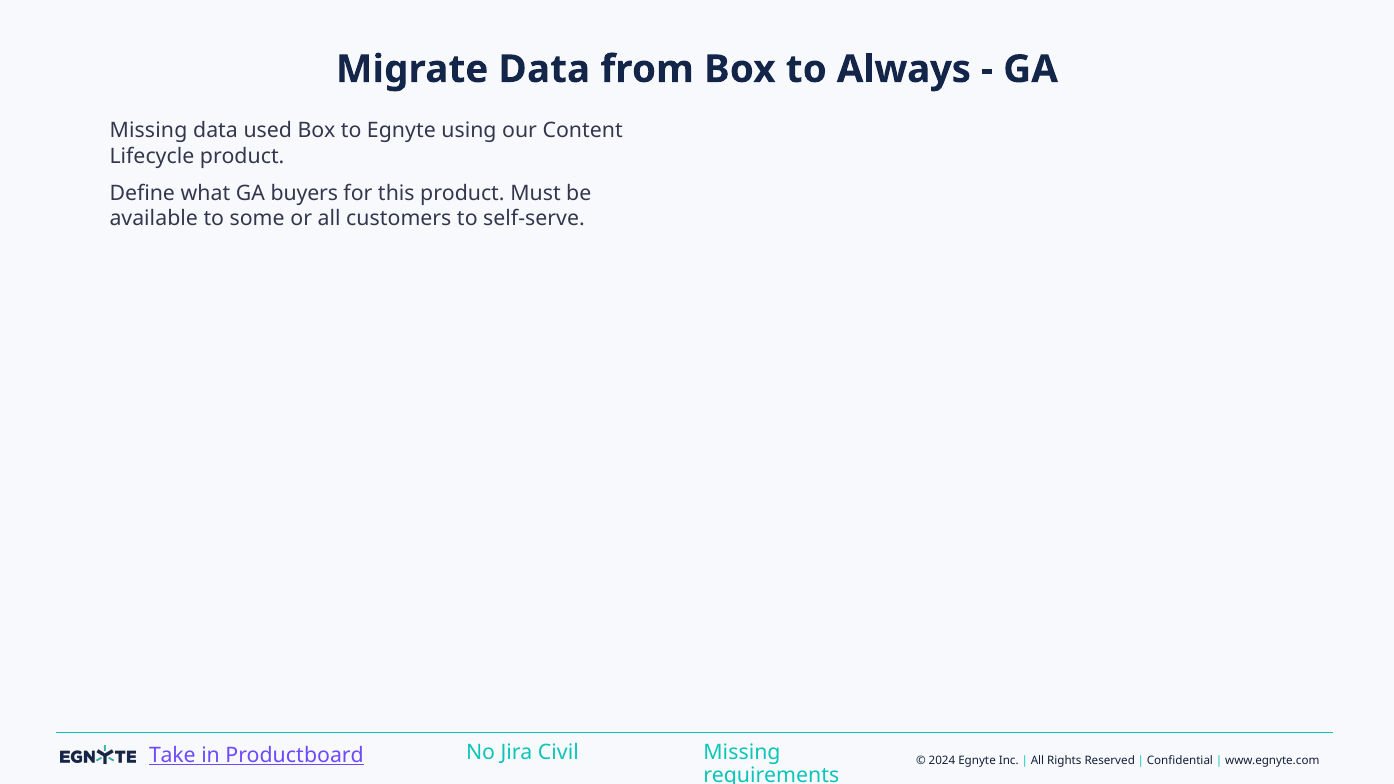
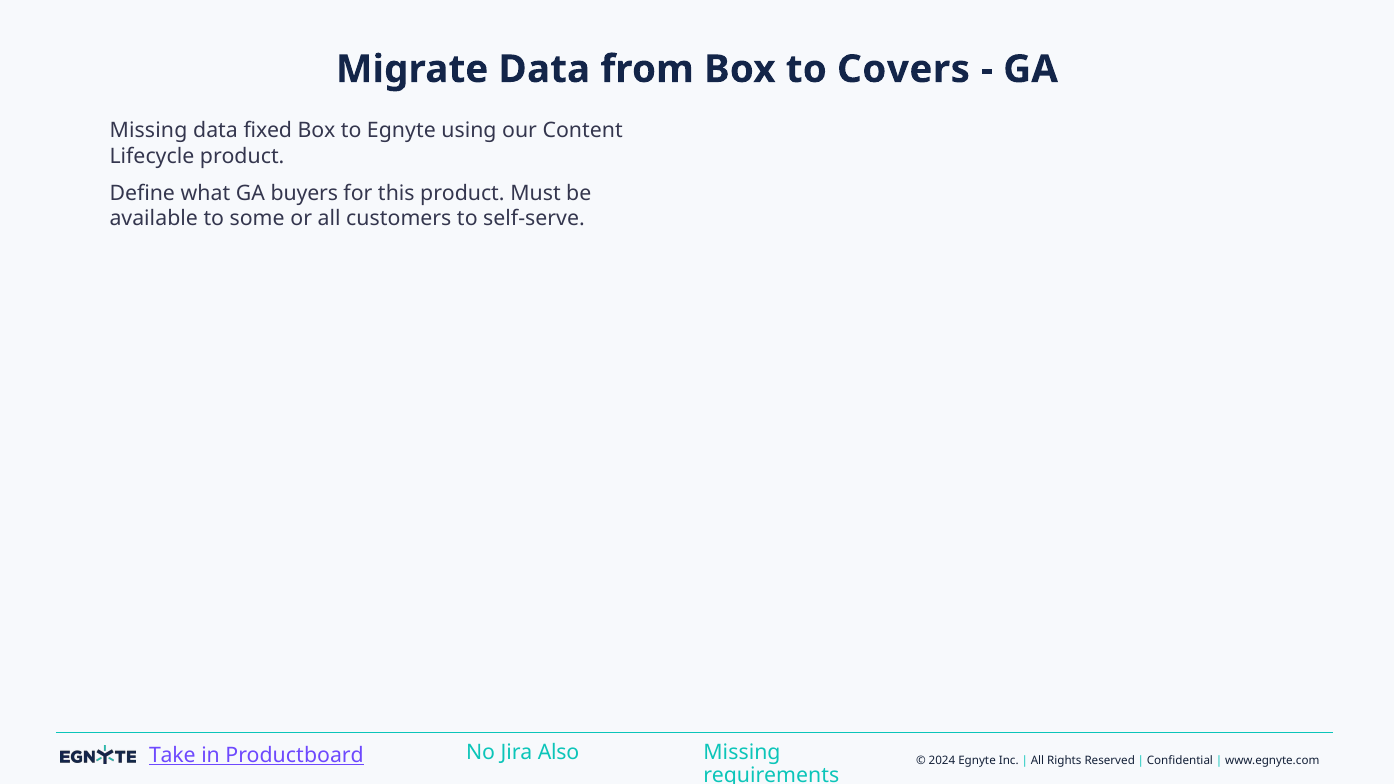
Always: Always -> Covers (904, 69)
used: used -> fixed (268, 131)
Civil: Civil -> Also (559, 753)
